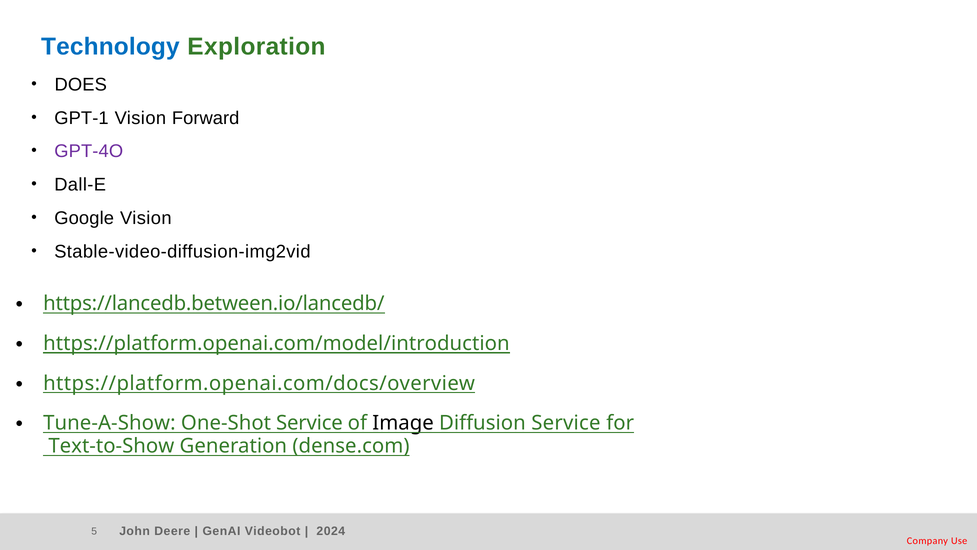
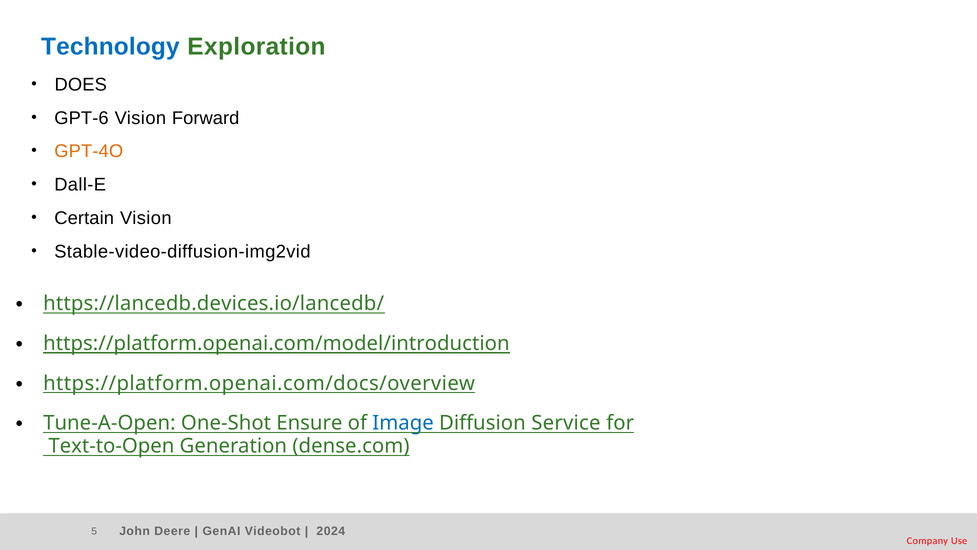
GPT-1: GPT-1 -> GPT-6 (81, 118)
GPT-4O colour: purple -> orange (89, 151)
Google: Google -> Certain (84, 218)
https://lancedb.between.io/lancedb/: https://lancedb.between.io/lancedb/ -> https://lancedb.devices.io/lancedb/ (214, 304)
Tune-A-Show: Tune-A-Show -> Tune-A-Open (109, 423)
One-Shot Service: Service -> Ensure (309, 423)
Image colour: black -> blue (403, 423)
Text-to-Show: Text-to-Show -> Text-to-Open (111, 446)
